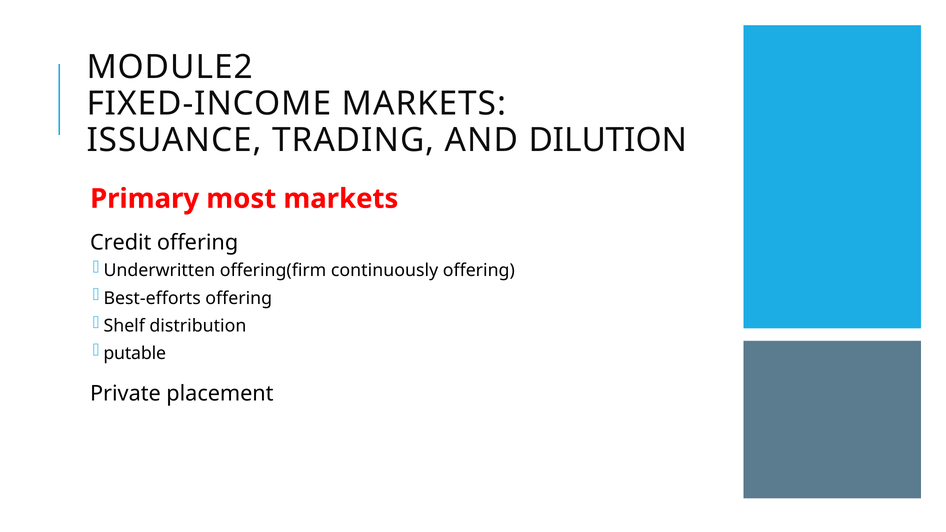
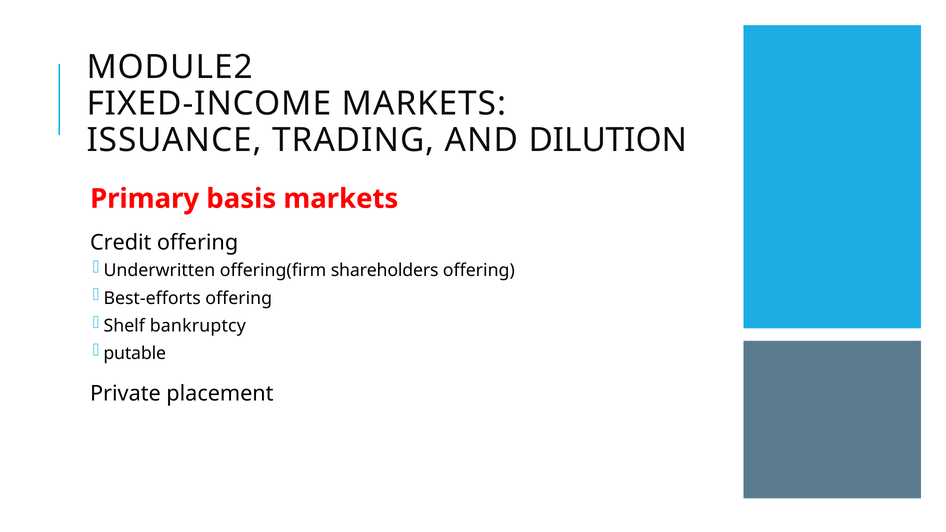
most: most -> basis (241, 199)
continuously: continuously -> shareholders (385, 271)
distribution: distribution -> bankruptcy (198, 326)
